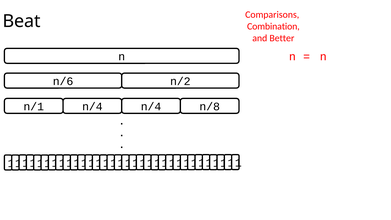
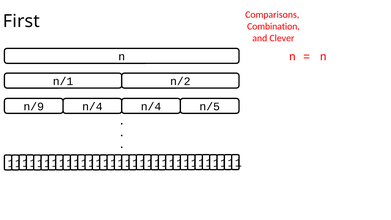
Beat: Beat -> First (21, 21)
Better: Better -> Clever (282, 38)
n/6: n/6 -> n/1 (63, 81)
n/1: n/1 -> n/9 (34, 107)
n/8: n/8 -> n/5 (210, 107)
